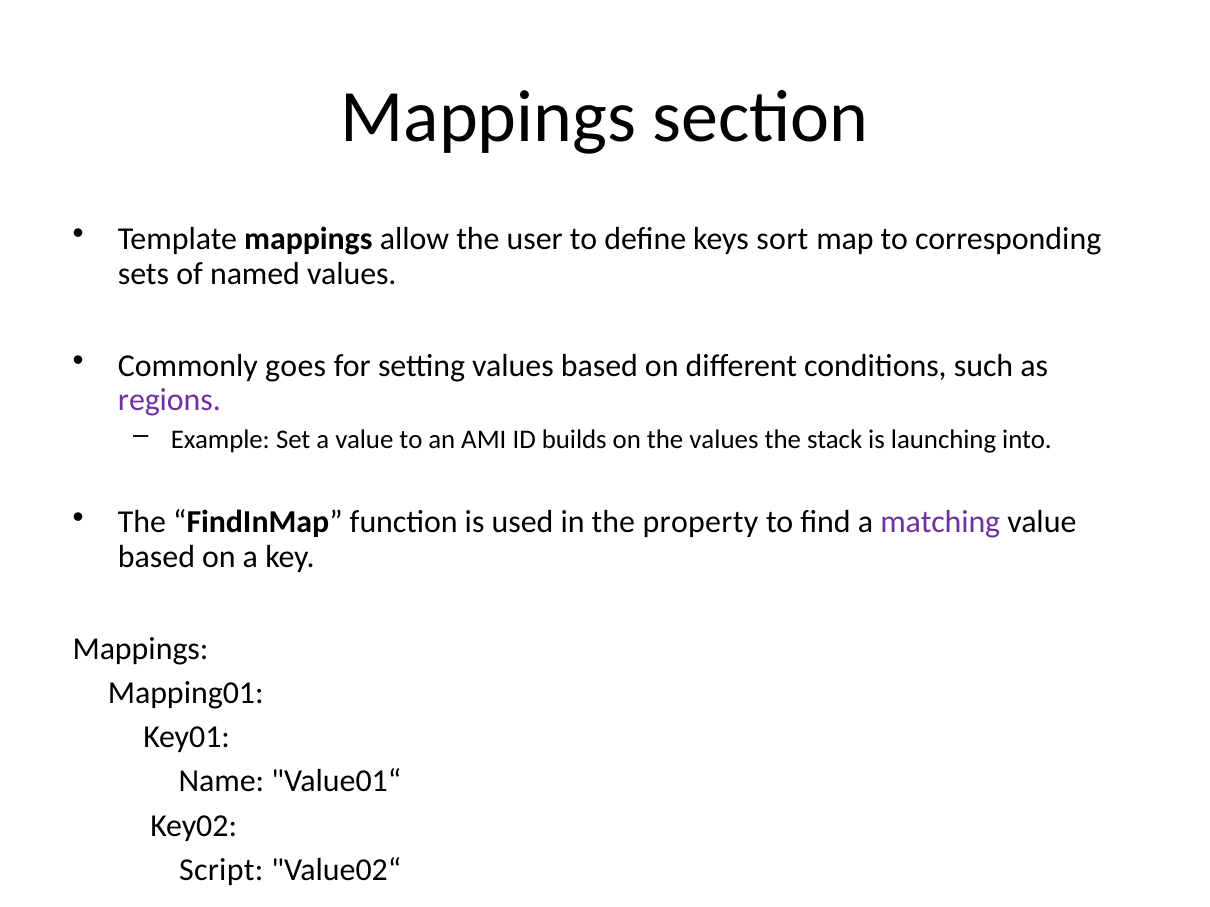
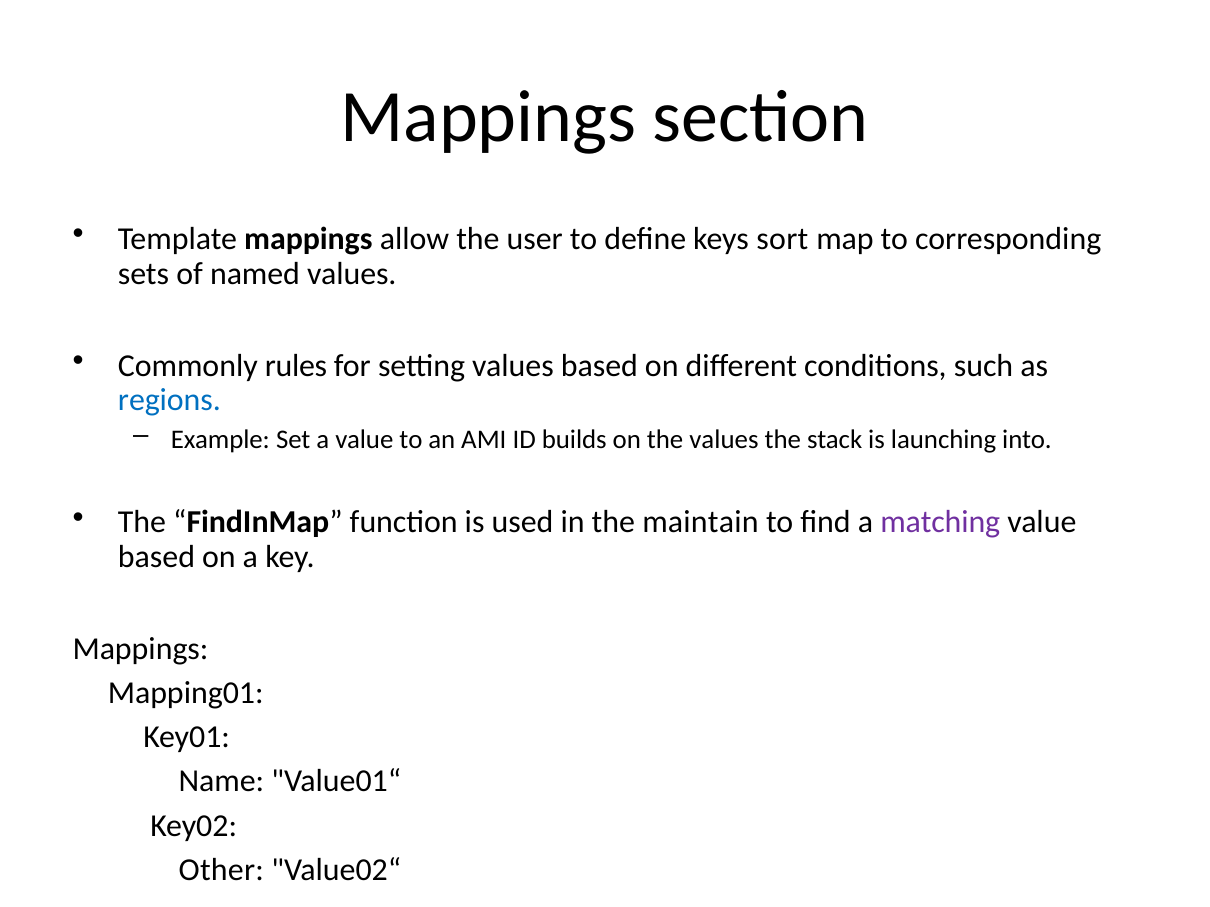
goes: goes -> rules (296, 366)
regions colour: purple -> blue (169, 400)
property: property -> maintain (700, 523)
Script: Script -> Other (221, 870)
